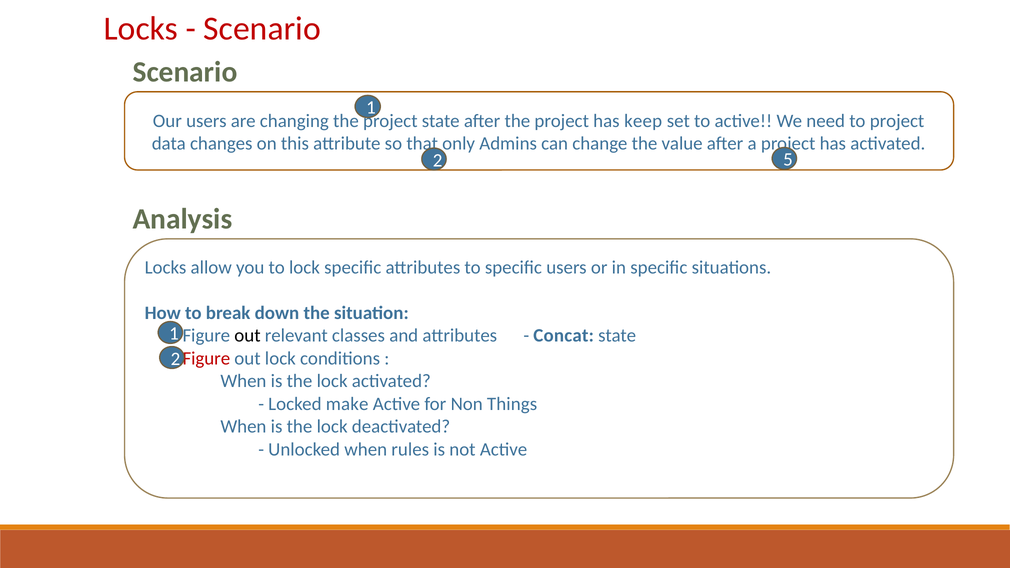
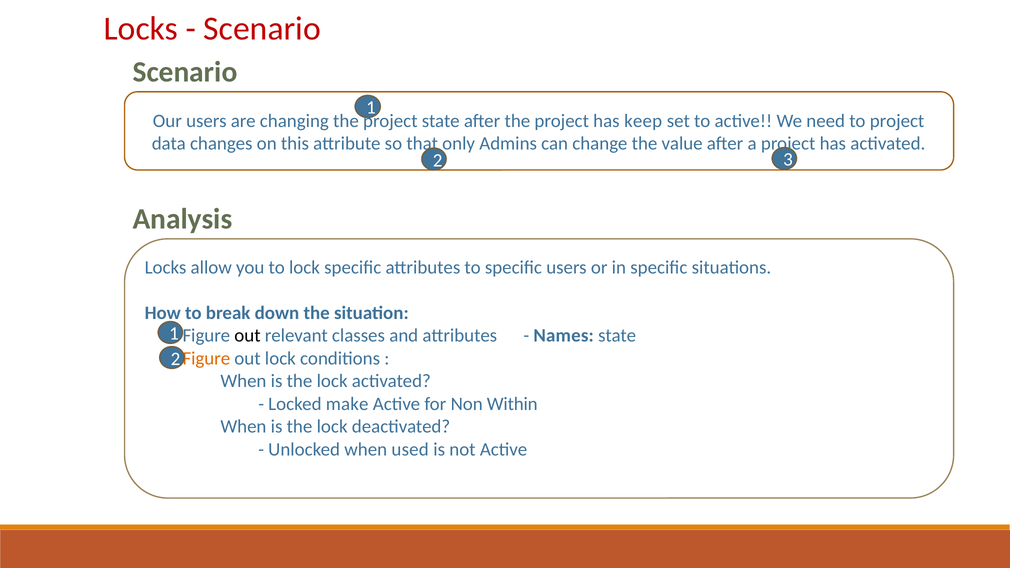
5: 5 -> 3 (788, 160)
Concat: Concat -> Names (564, 336)
Figure colour: red -> orange (206, 358)
Things: Things -> Within (512, 404)
rules: rules -> used (410, 449)
